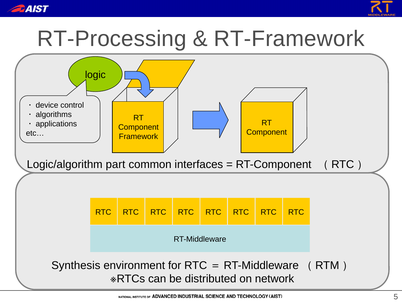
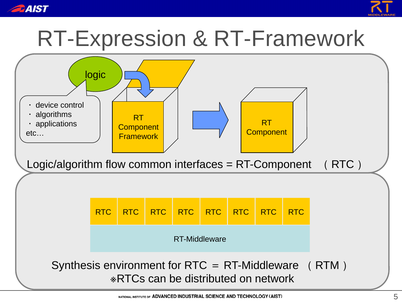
RT-Processing: RT-Processing -> RT-Expression (112, 39)
part: part -> flow (116, 164)
